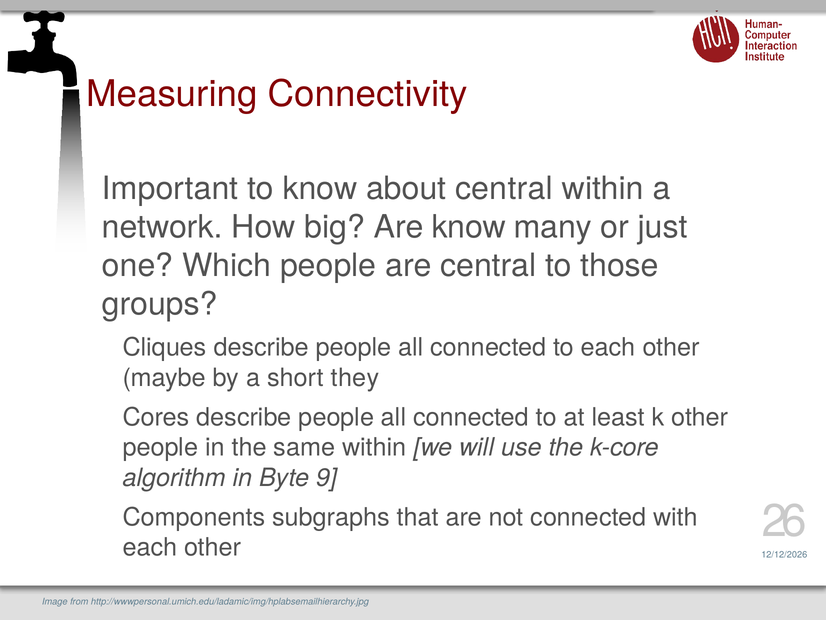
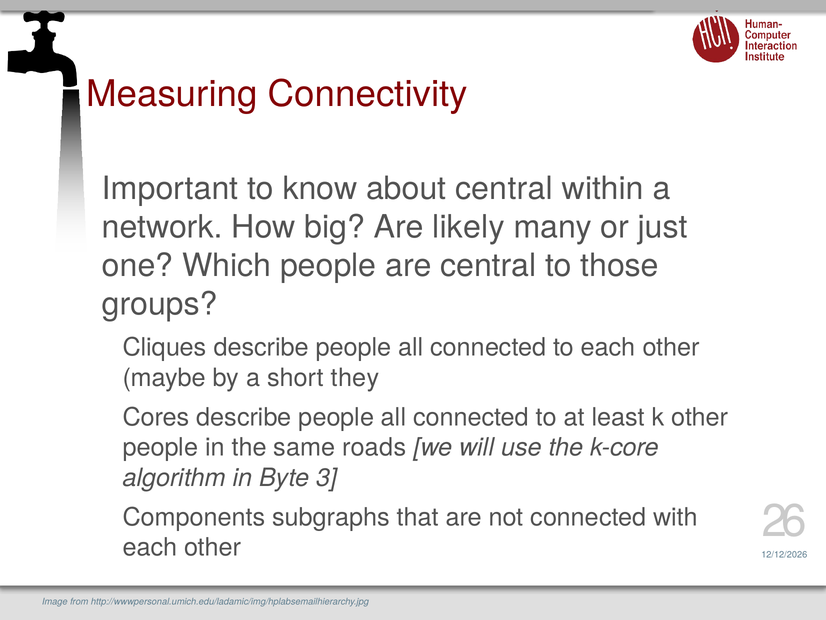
Are know: know -> likely (468, 227)
same within: within -> roads (374, 447)
9: 9 -> 3 (327, 477)
